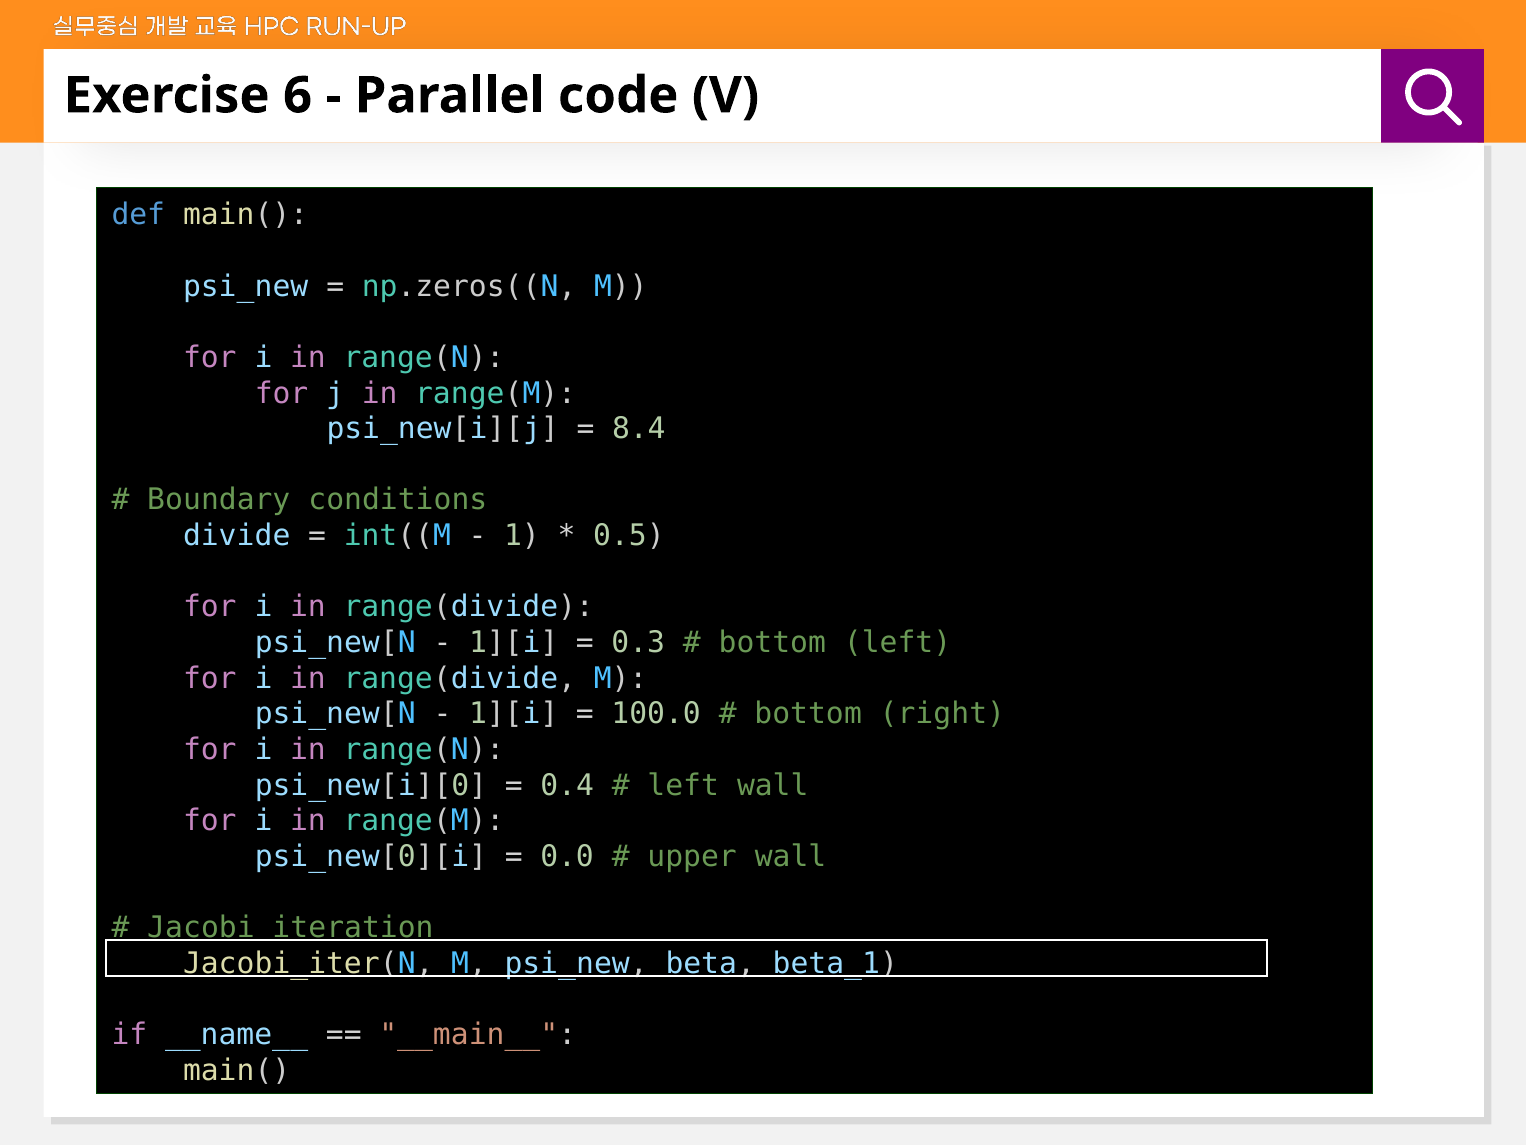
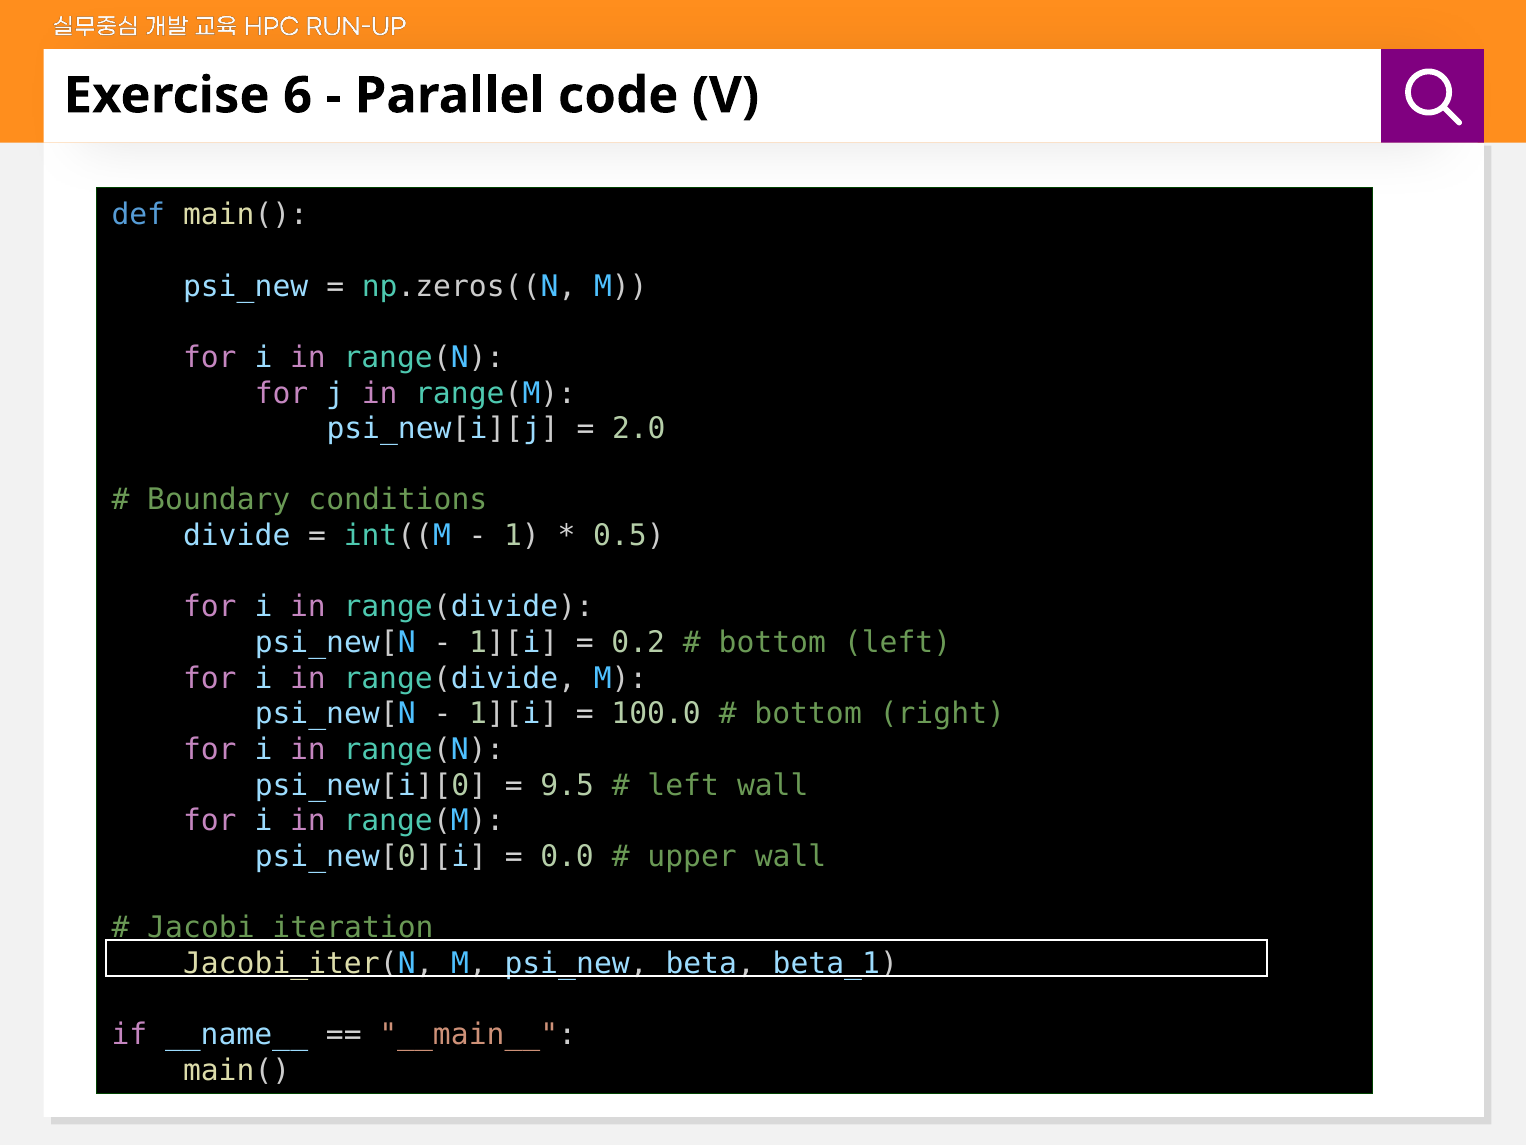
8.4: 8.4 -> 2.0 (639, 429)
0.3: 0.3 -> 0.2 (638, 642)
0.4: 0.4 -> 9.5 (567, 785)
